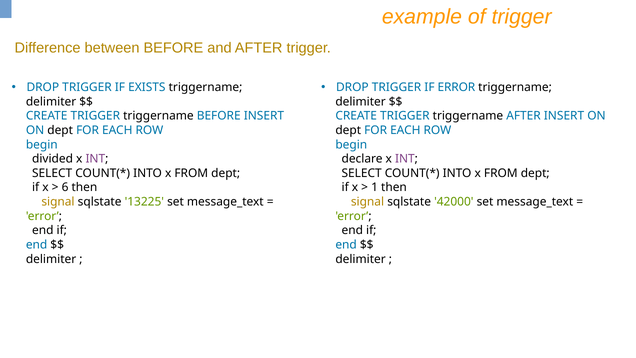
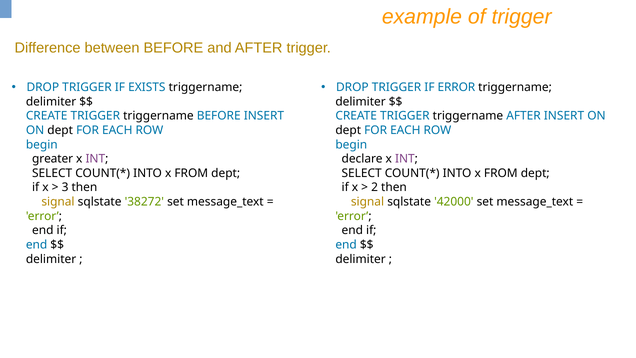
divided: divided -> greater (53, 159)
6: 6 -> 3 (65, 187)
1: 1 -> 2 (375, 187)
13225: 13225 -> 38272 (144, 202)
